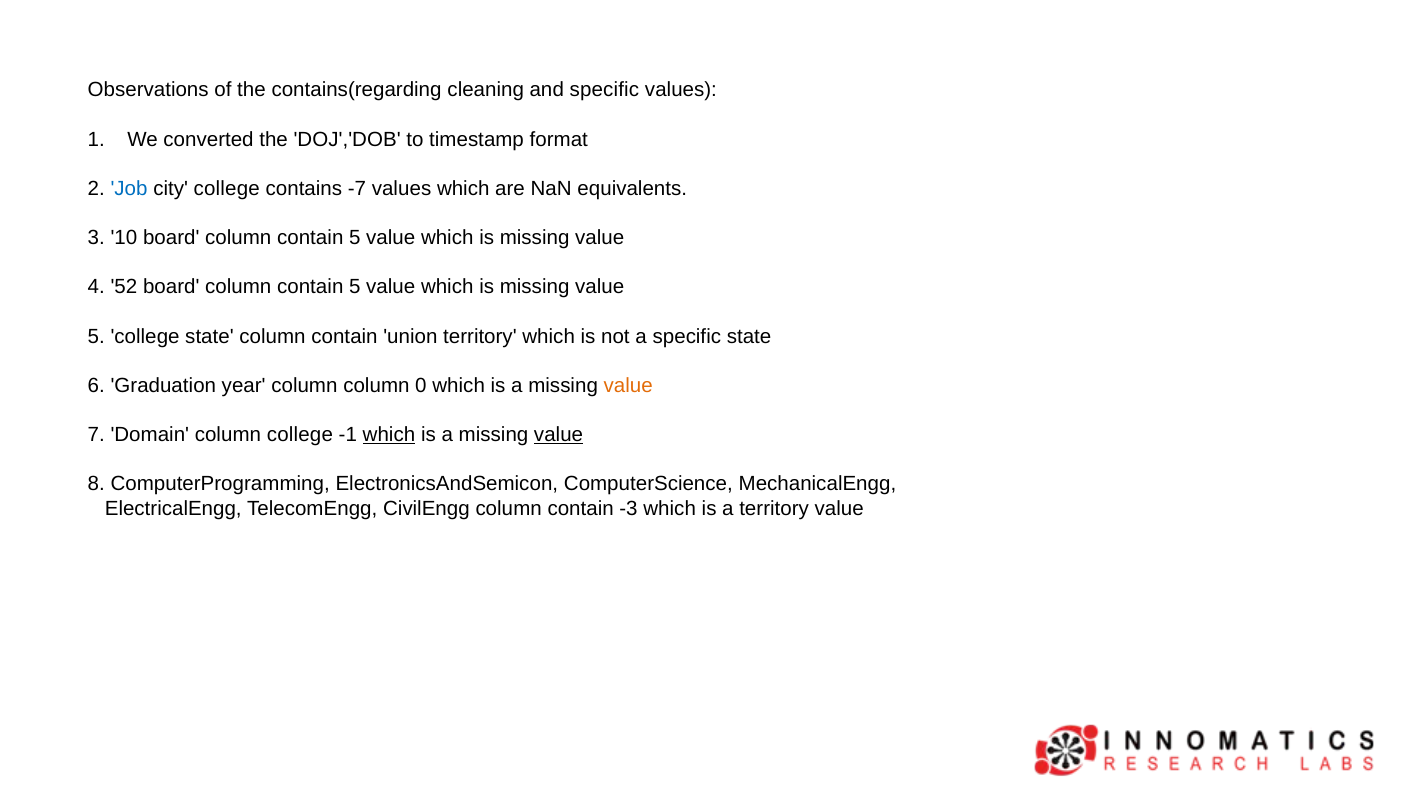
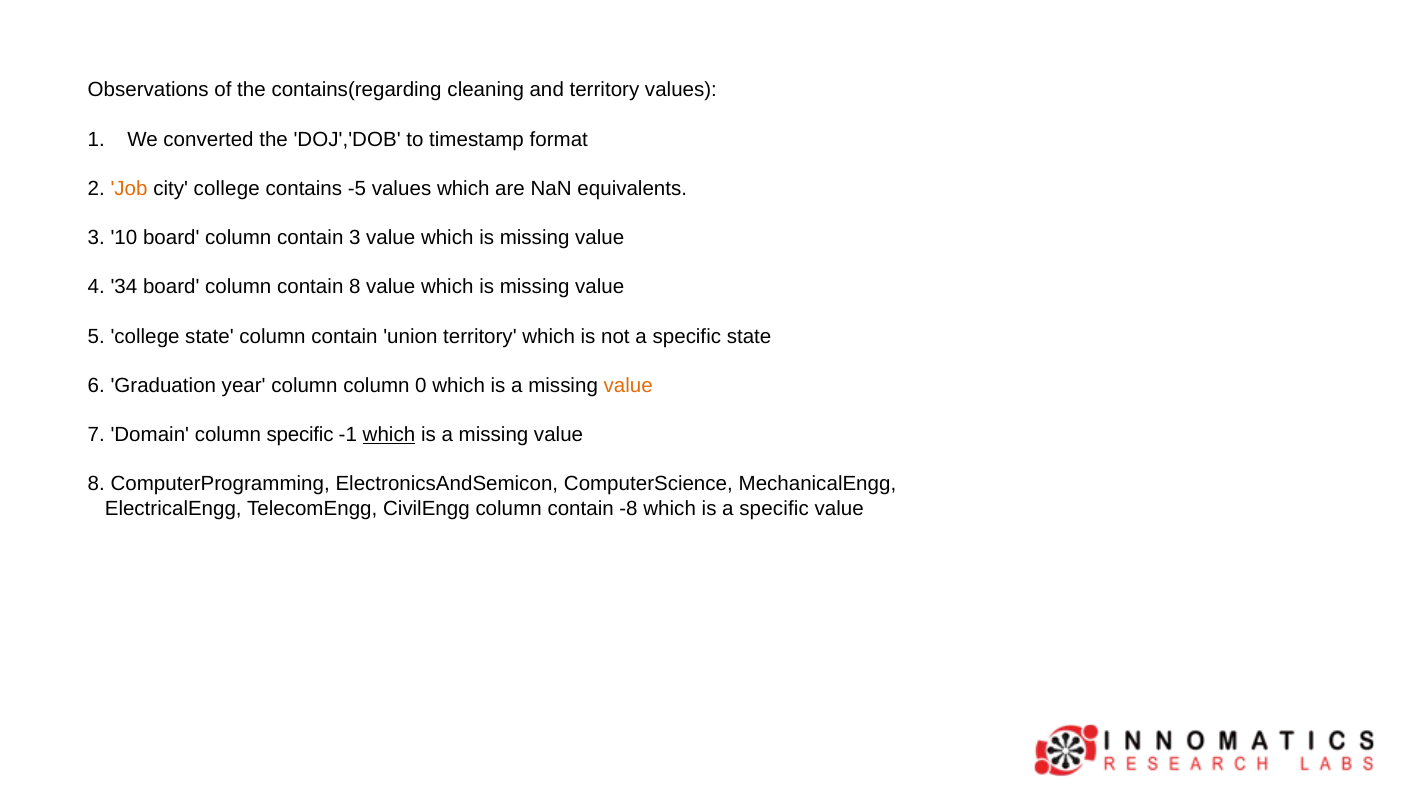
and specific: specific -> territory (604, 90)
Job colour: blue -> orange (129, 189)
-7: -7 -> -5 (357, 189)
5: 5 -> 3 (355, 238)
52: 52 -> 34 (124, 287)
5: 5 -> 8 (355, 287)
column college: college -> specific (300, 435)
value underline: present -> none (559, 435)
-3: -3 -> -8 (629, 509)
is a territory: territory -> specific (774, 509)
